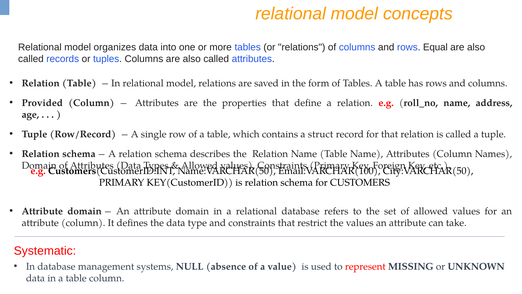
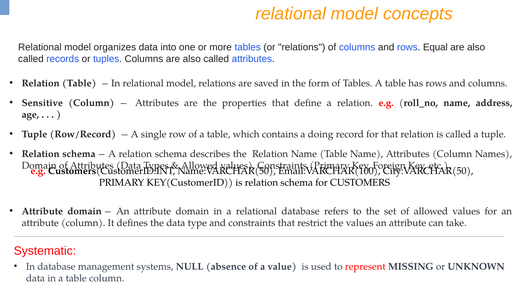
Provided: Provided -> Sensitive (42, 103)
struct: struct -> doing (321, 134)
